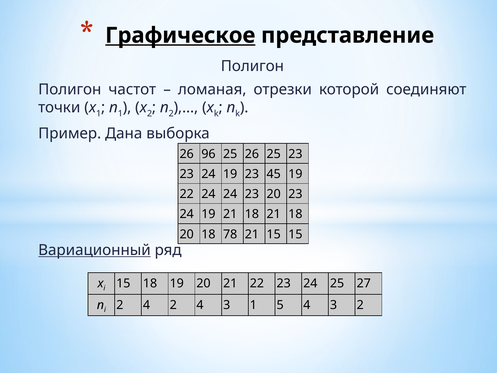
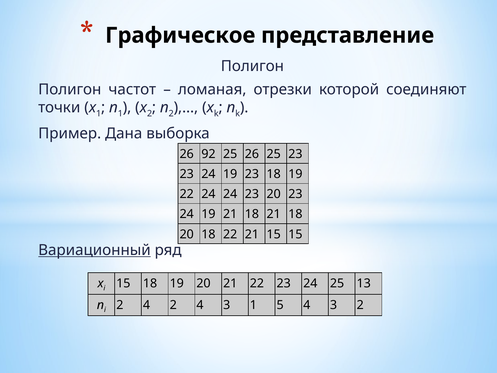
Графическое underline: present -> none (180, 35)
96: 96 -> 92 (208, 154)
23 45: 45 -> 18 (274, 174)
18 78: 78 -> 22 (230, 234)
27: 27 -> 13 (364, 283)
